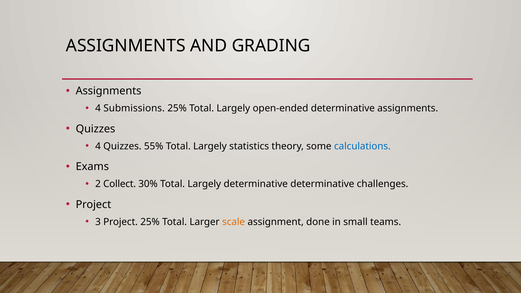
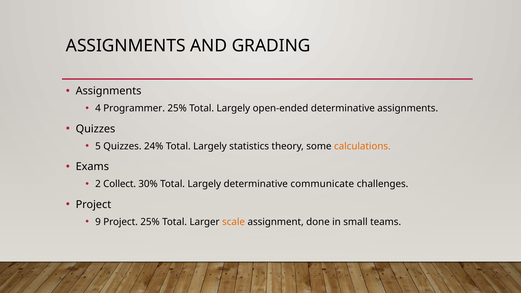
Submissions: Submissions -> Programmer (134, 108)
4: 4 -> 5 (98, 146)
55%: 55% -> 24% (154, 146)
calculations colour: blue -> orange (362, 146)
determinative determinative: determinative -> communicate (322, 184)
3: 3 -> 9 (98, 222)
